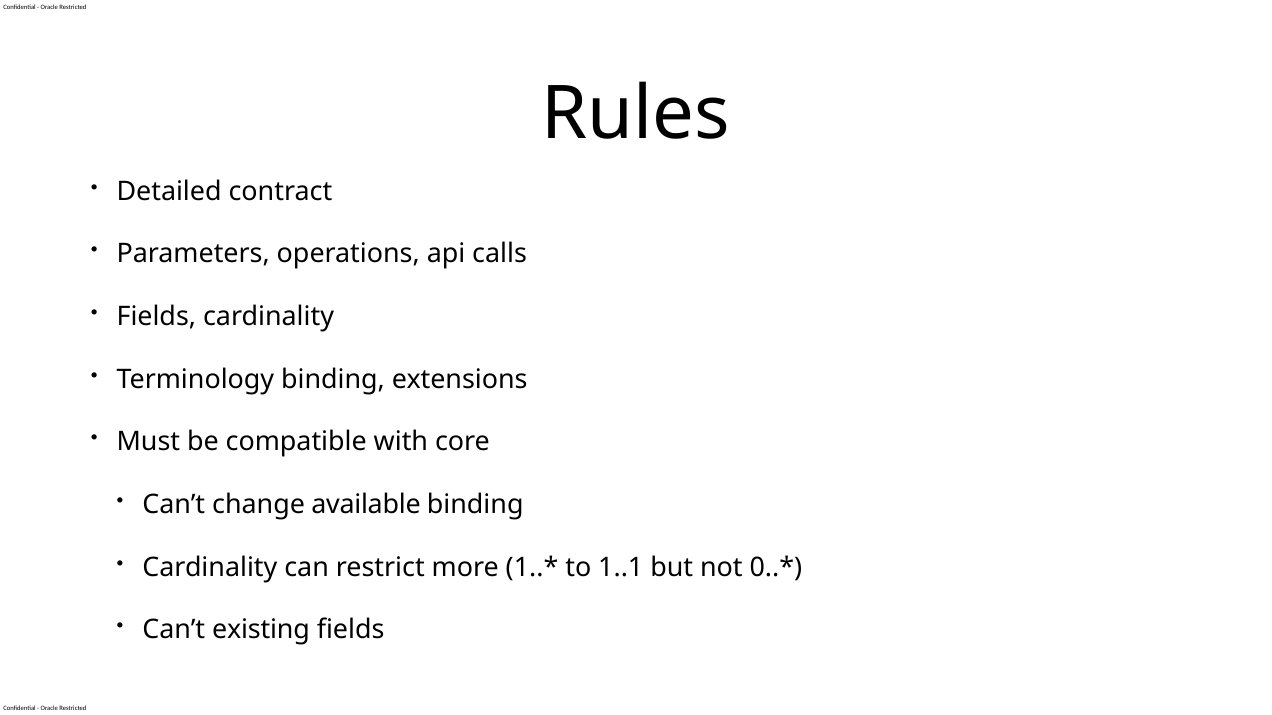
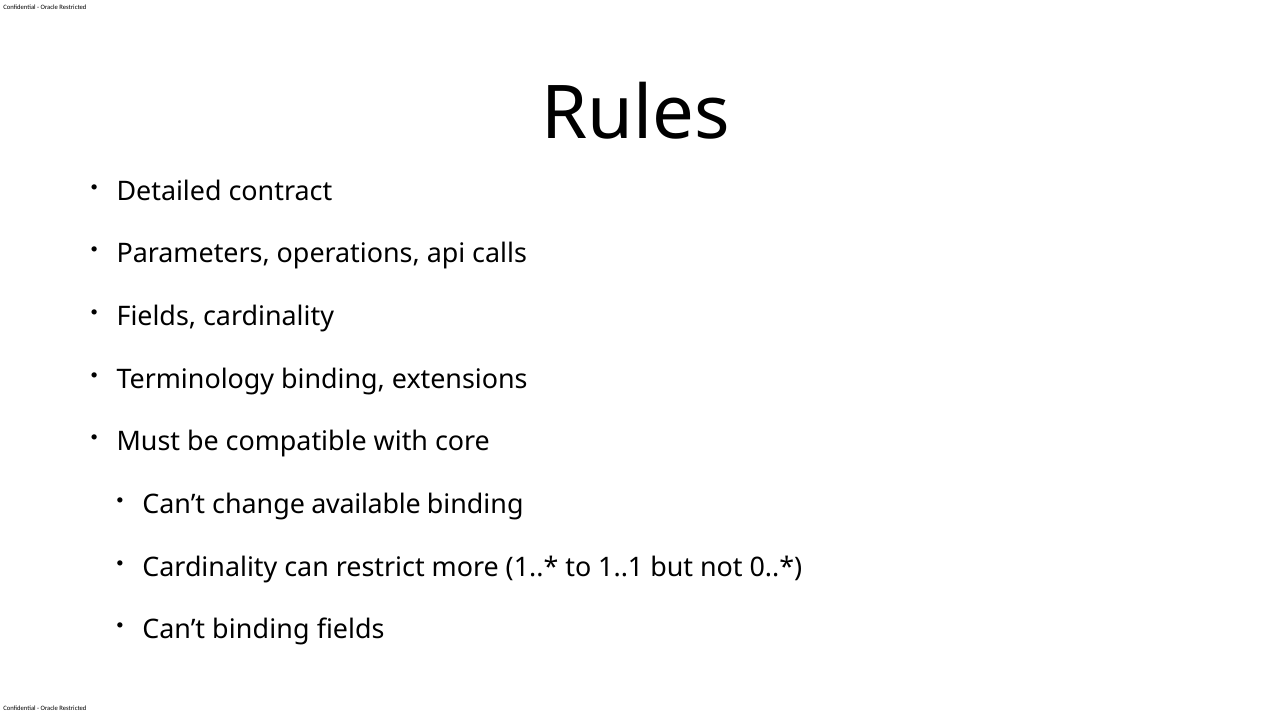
Can’t existing: existing -> binding (261, 630)
